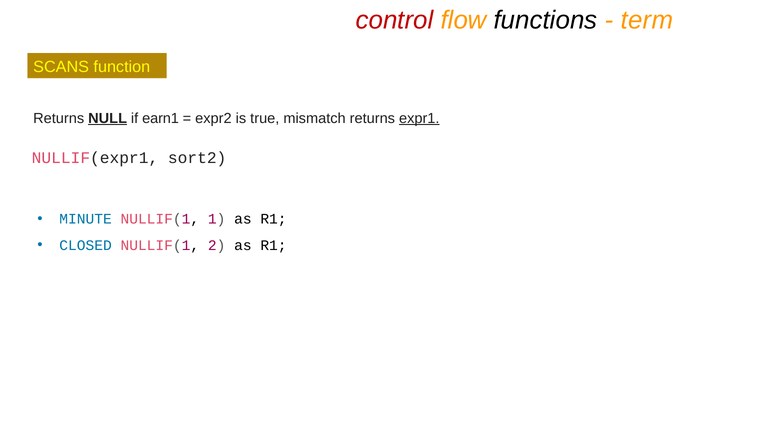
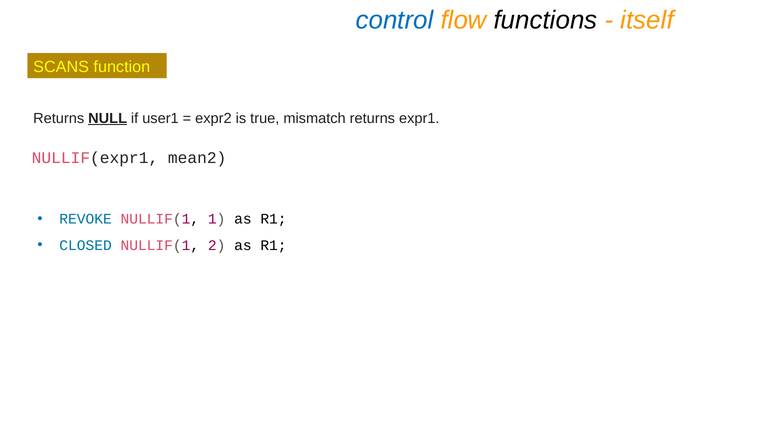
control colour: red -> blue (395, 20)
term: term -> itself (647, 20)
earn1: earn1 -> user1 (160, 118)
expr1 underline: present -> none (419, 118)
sort2: sort2 -> mean2 (197, 158)
MINUTE: MINUTE -> REVOKE (86, 219)
